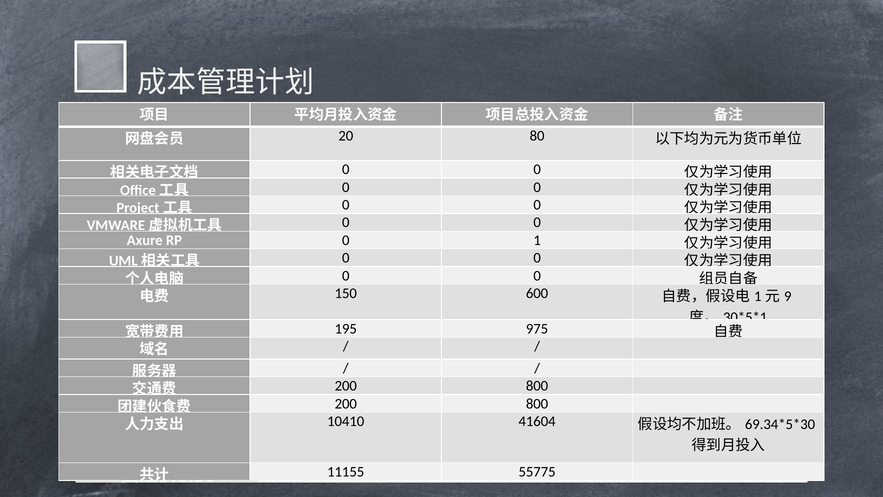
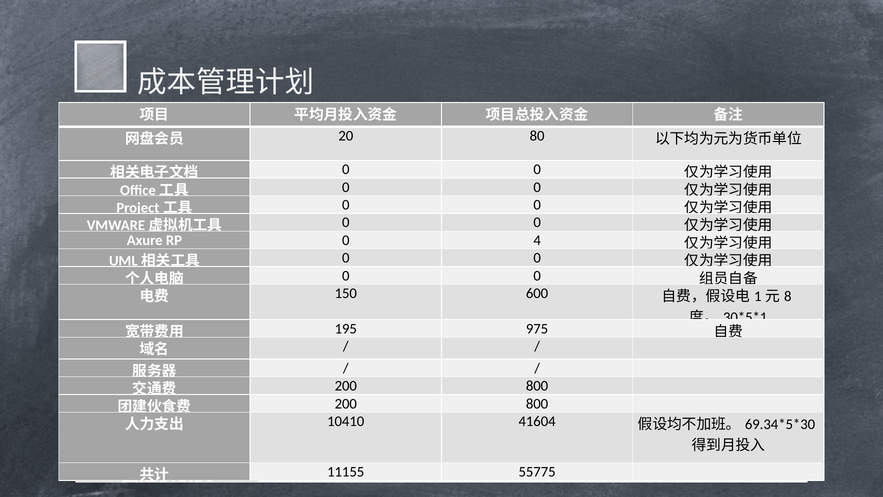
1: 1 -> 4 (537, 240)
9: 9 -> 8 (788, 296)
